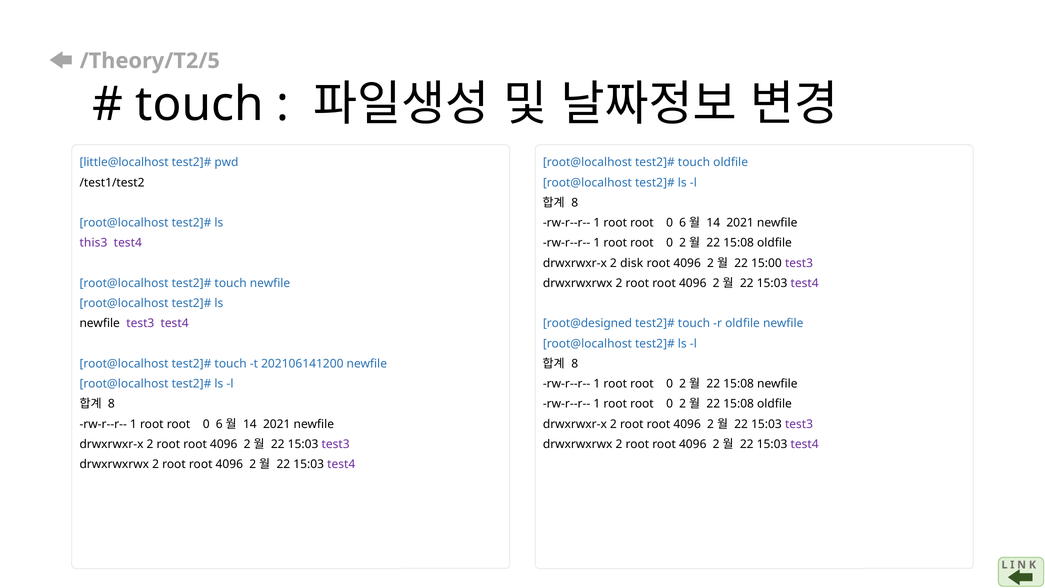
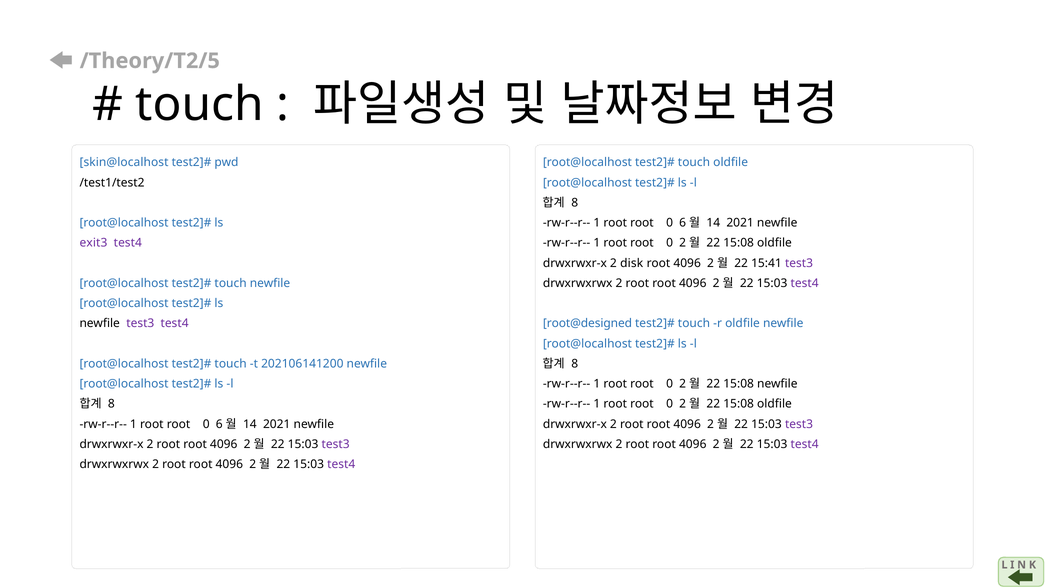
little@localhost: little@localhost -> skin@localhost (124, 162)
this3: this3 -> exit3 (93, 243)
15:00: 15:00 -> 15:41 (766, 263)
